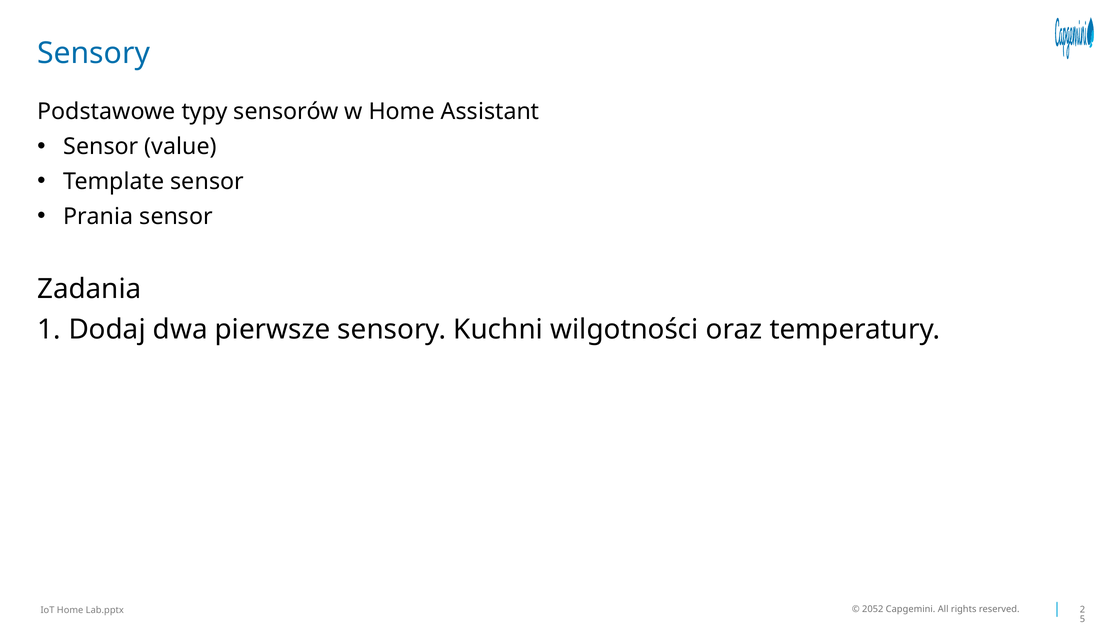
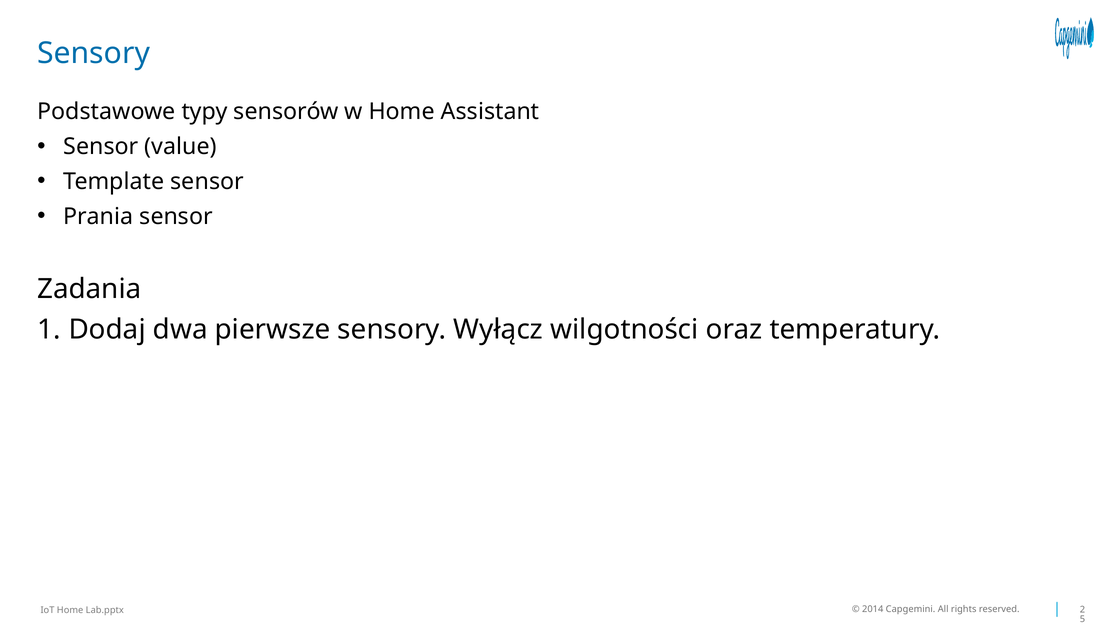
Kuchni: Kuchni -> Wyłącz (498, 329)
2052: 2052 -> 2014 (873, 609)
